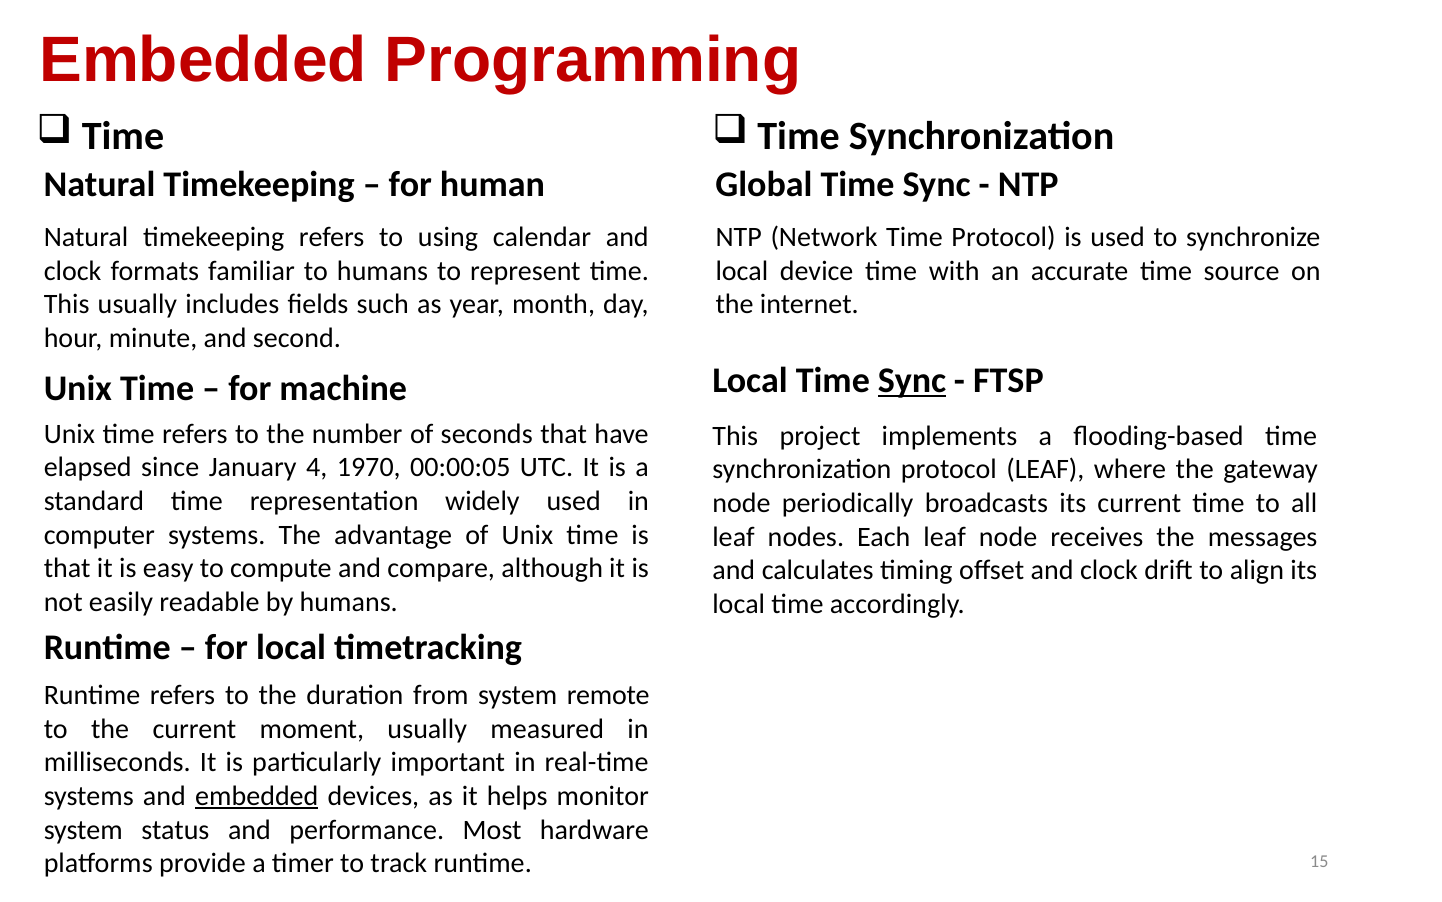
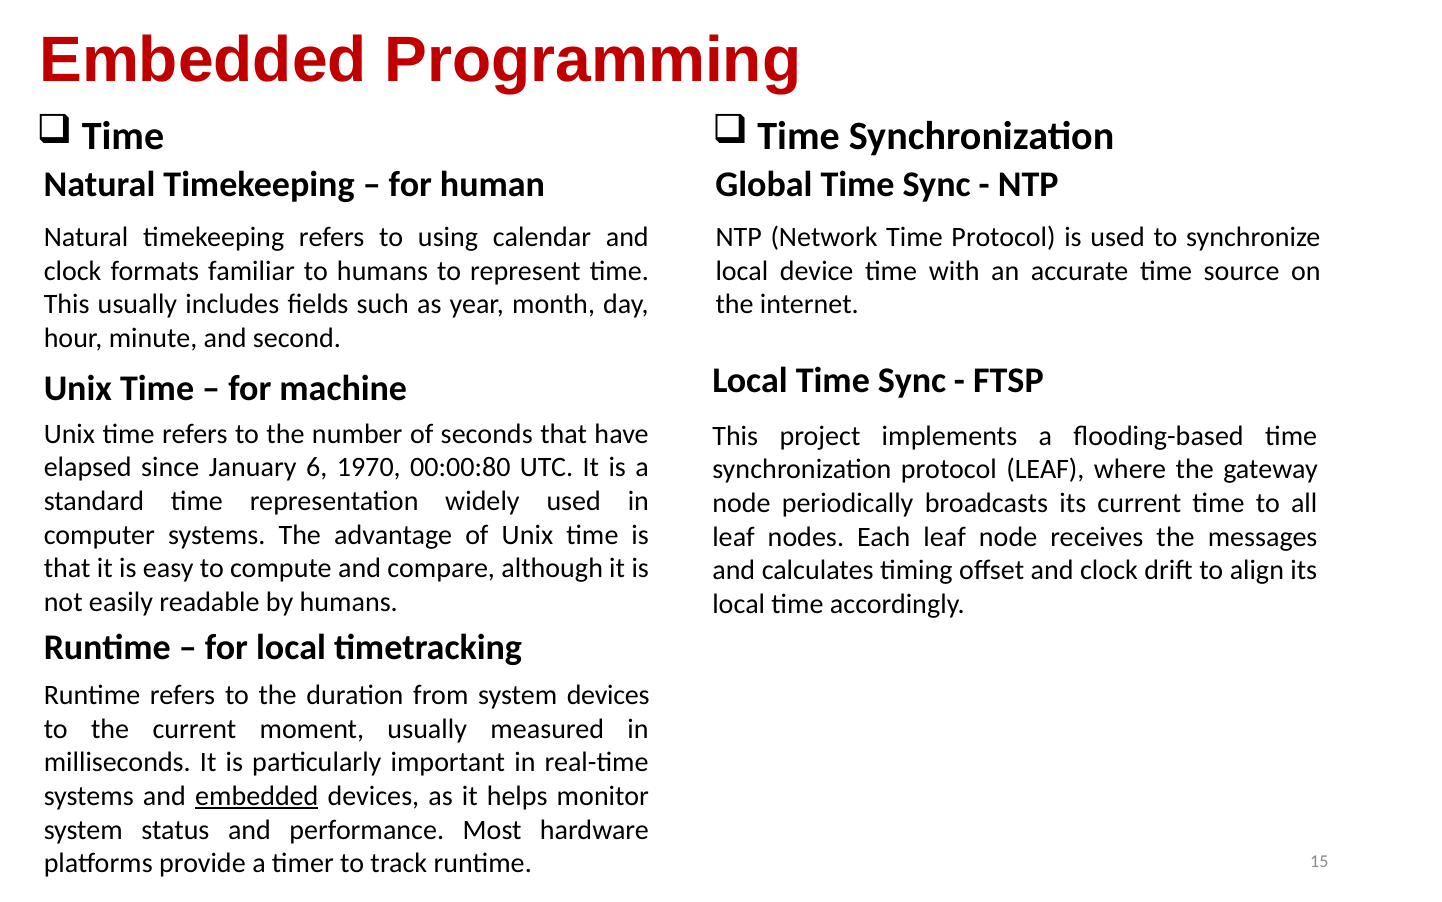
Sync underline: present -> none (912, 381)
4: 4 -> 6 (317, 467)
00:00:05: 00:00:05 -> 00:00:80 (460, 467)
system remote: remote -> devices (608, 694)
